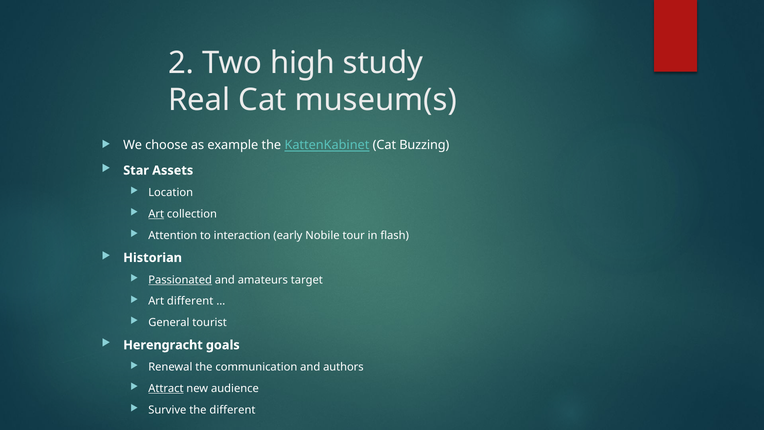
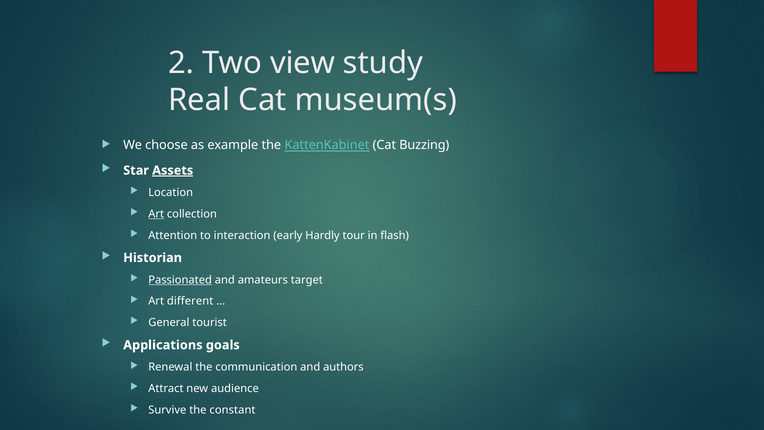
high: high -> view (303, 63)
Assets underline: none -> present (173, 170)
Nobile: Nobile -> Hardly (322, 235)
Herengracht: Herengracht -> Applications (163, 345)
Attract underline: present -> none (166, 388)
the different: different -> constant (232, 410)
